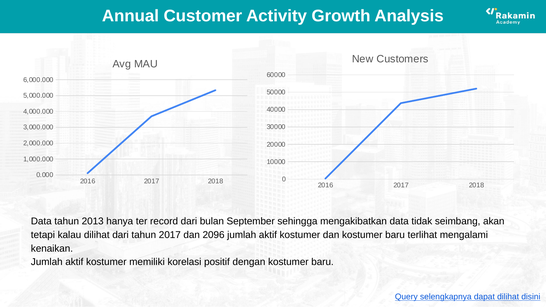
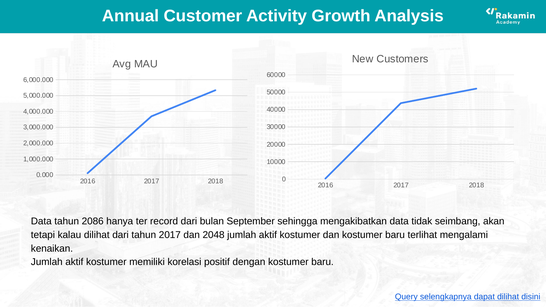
2013: 2013 -> 2086 (93, 221)
2096: 2096 -> 2048 (214, 235)
